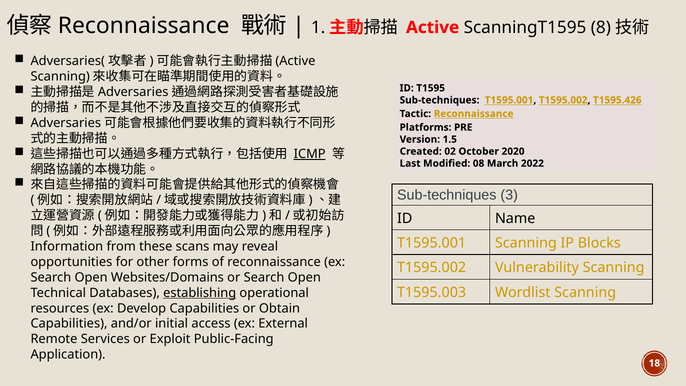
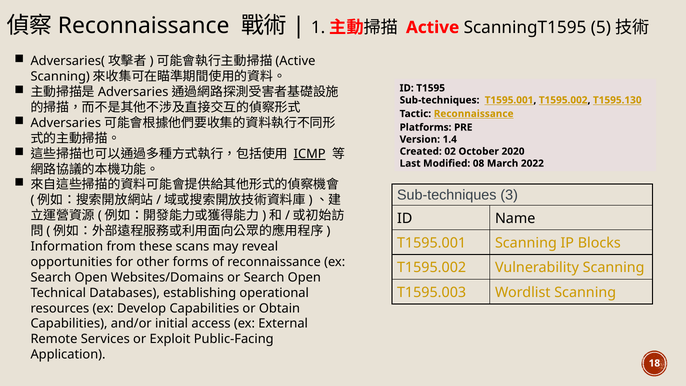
8: 8 -> 5 (601, 27)
T1595.426: T1595.426 -> T1595.130 (617, 100)
1.5: 1.5 -> 1.4 (450, 139)
establishing underline: present -> none (200, 293)
